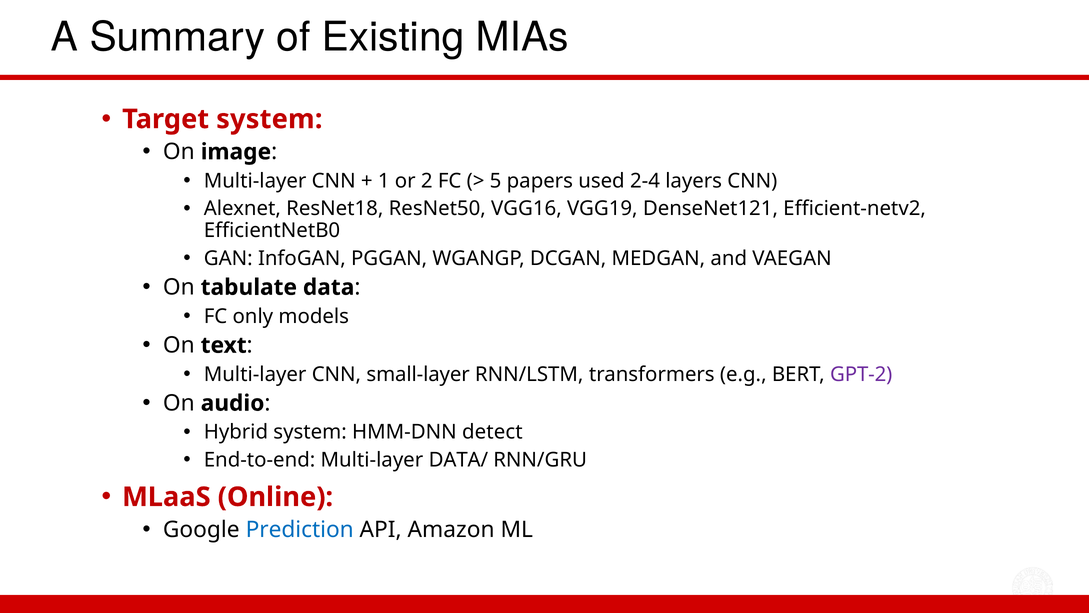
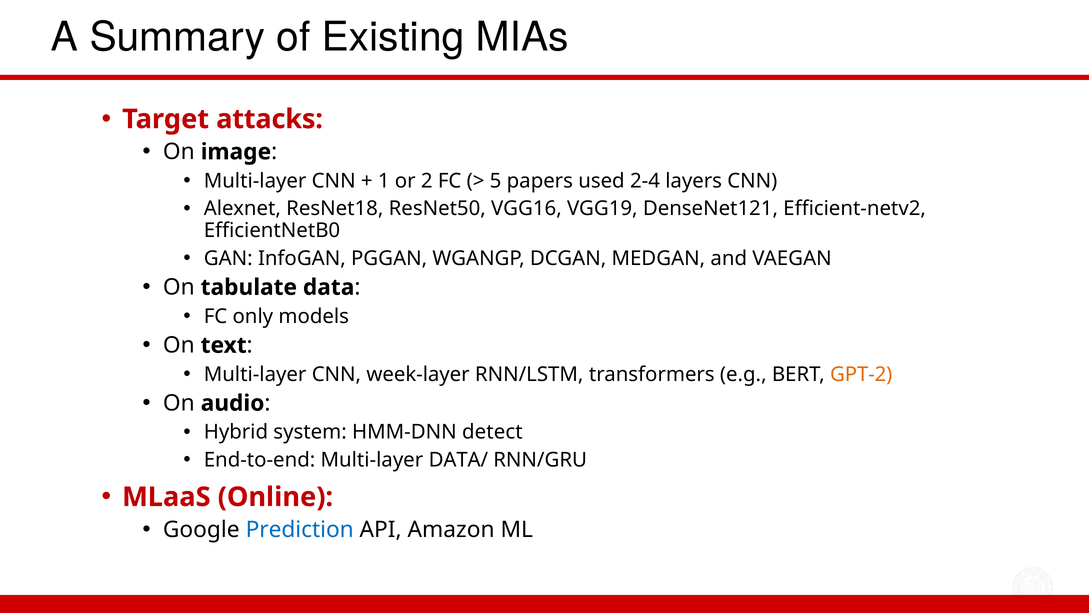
Target system: system -> attacks (270, 119)
small-layer: small-layer -> week-layer (418, 374)
GPT-2 colour: purple -> orange (861, 374)
